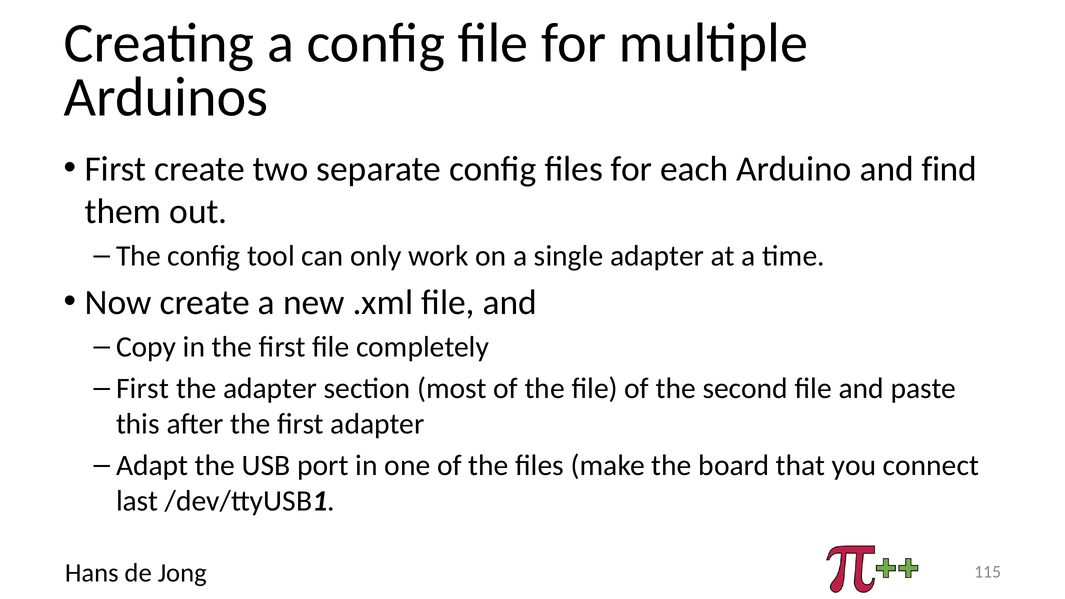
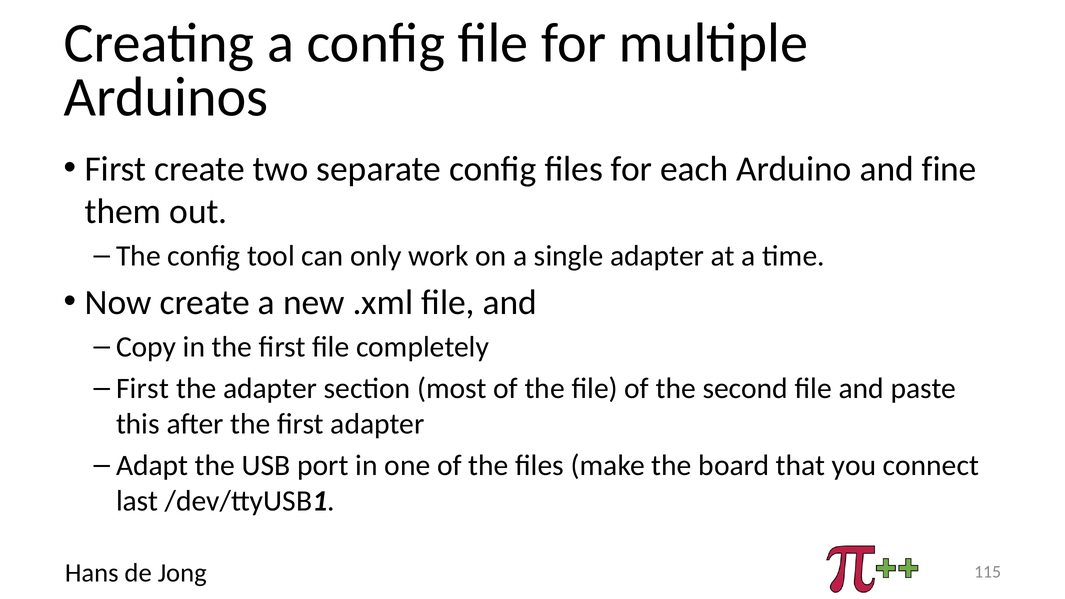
find: find -> fine (949, 169)
